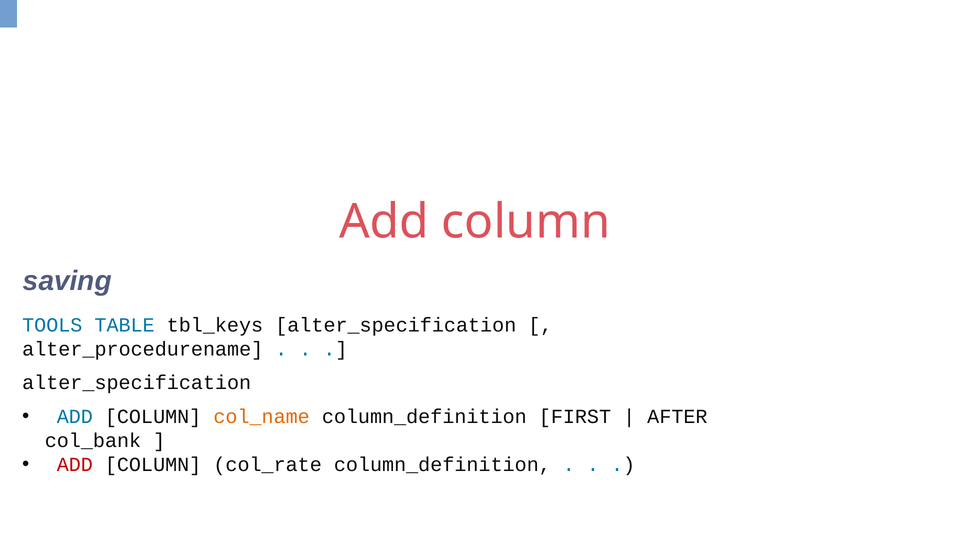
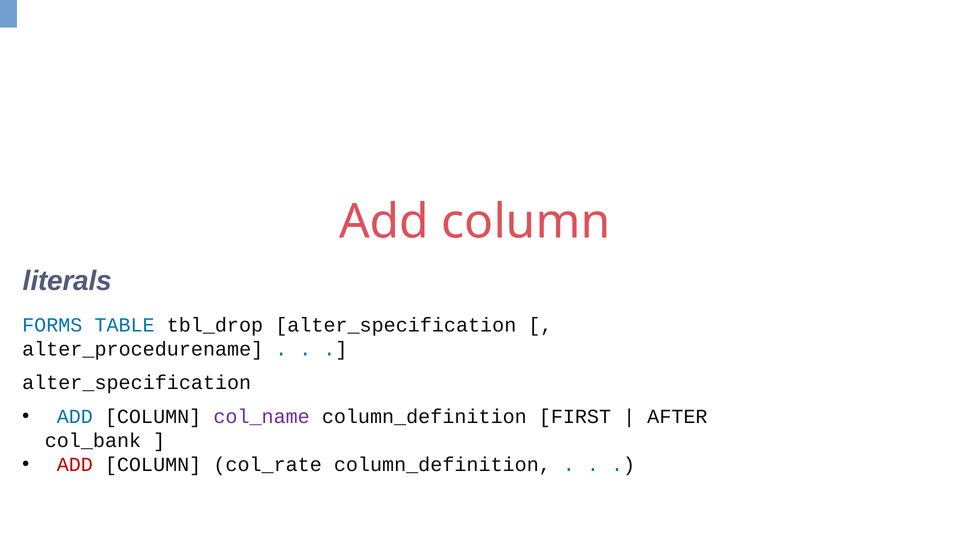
saving: saving -> literals (67, 281)
TOOLS: TOOLS -> FORMS (52, 325)
tbl_keys: tbl_keys -> tbl_drop (215, 325)
col_name colour: orange -> purple (262, 417)
